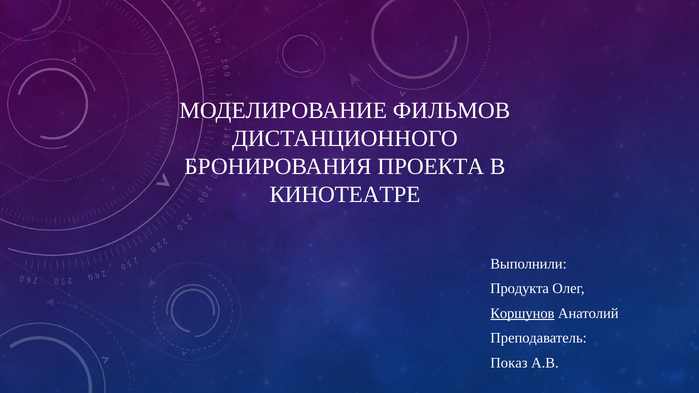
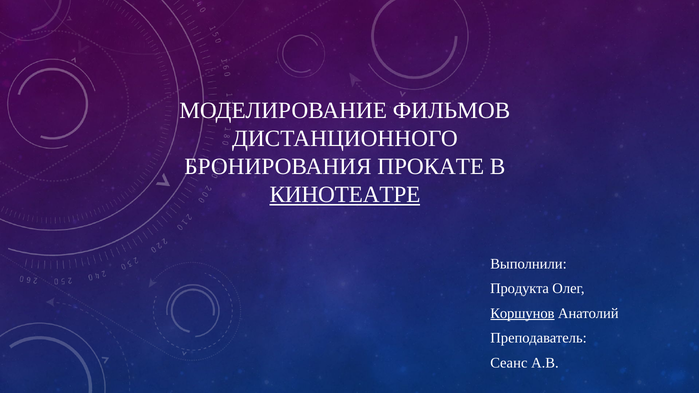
ПРОЕКТА: ПРОЕКТА -> ПРОКАТЕ (431, 167)
КИНОТЕАТРЕ underline: none -> present (345, 195)
Показ: Показ -> Сеанс (509, 363)
